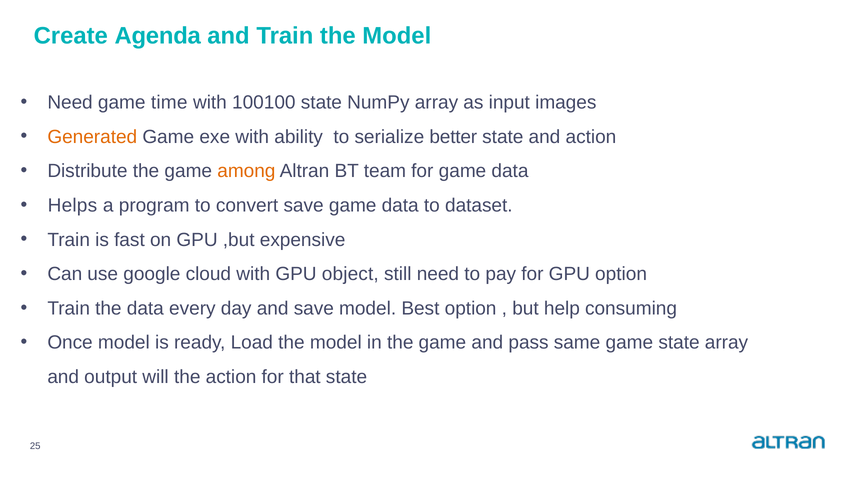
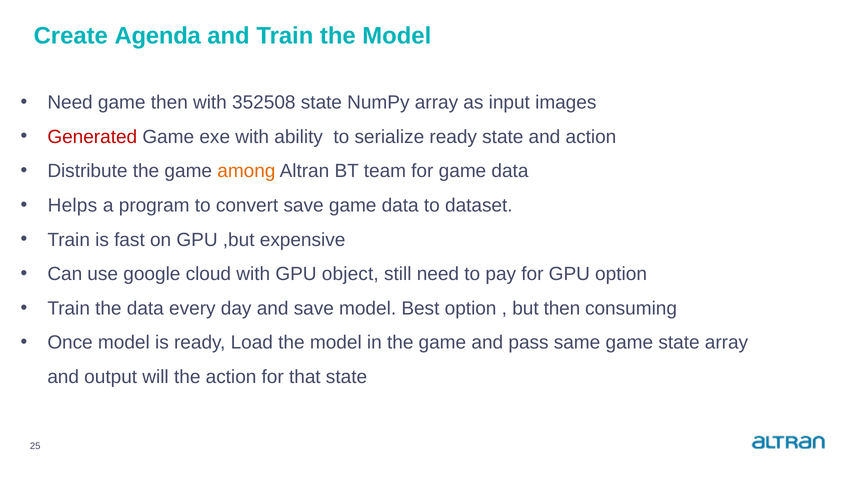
game time: time -> then (169, 102)
100100: 100100 -> 352508 (264, 102)
Generated colour: orange -> red (92, 137)
serialize better: better -> ready (453, 137)
but help: help -> then (562, 308)
